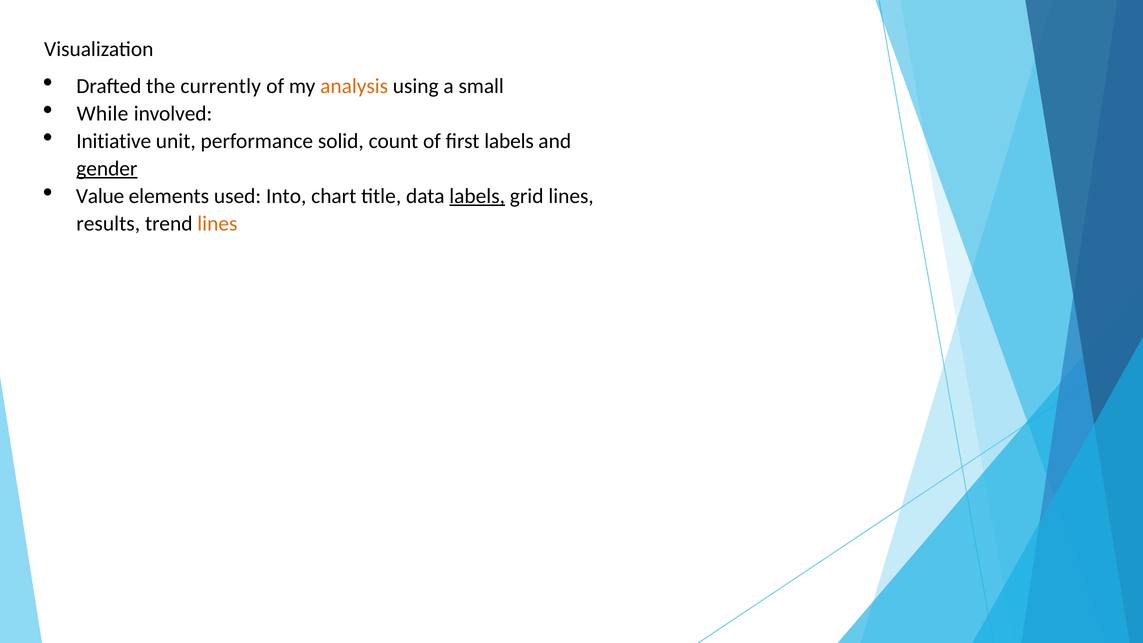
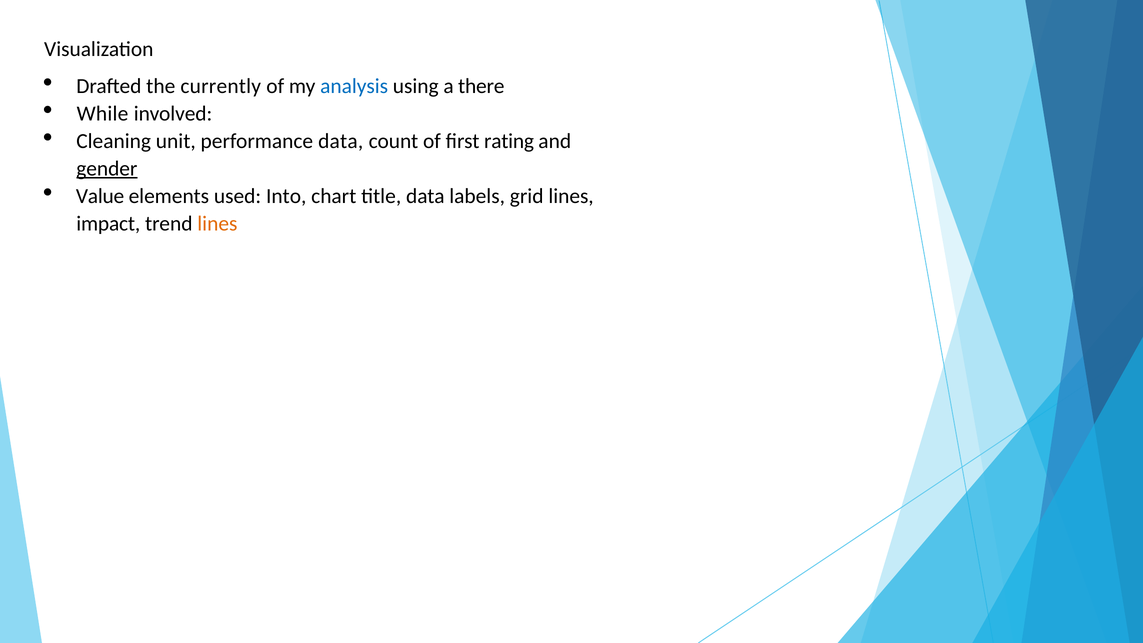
analysis colour: orange -> blue (354, 86)
small: small -> there (481, 86)
Initiative: Initiative -> Cleaning (114, 141)
performance solid: solid -> data (341, 141)
first labels: labels -> rating (509, 141)
labels underline: present -> none (477, 196)
results: results -> impact (108, 224)
